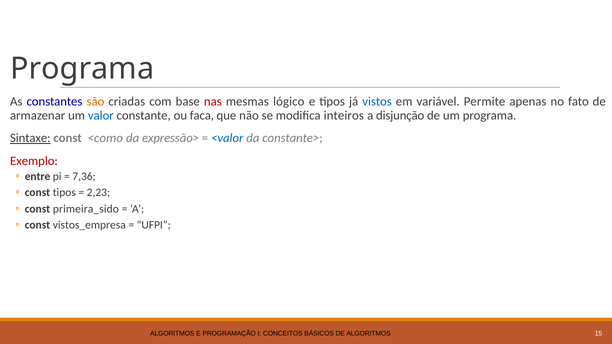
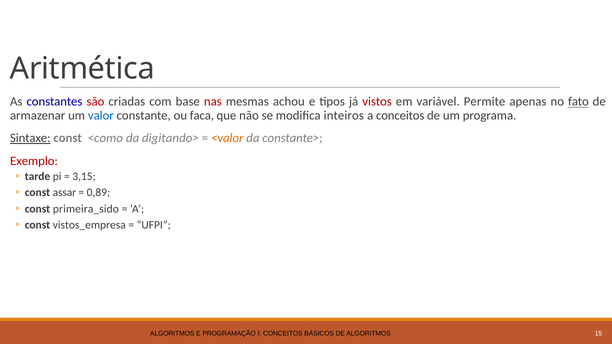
Programa: Programa -> Aritmética (82, 69)
são colour: orange -> red (95, 102)
lógico: lógico -> achou (289, 102)
vistos colour: blue -> red (377, 102)
fato underline: none -> present (578, 102)
a disjunção: disjunção -> conceitos (400, 116)
expressão>: expressão> -> digitando> (170, 138)
<valor colour: blue -> orange (227, 138)
entre: entre -> tarde (38, 177)
7,36: 7,36 -> 3,15 (84, 177)
const tipos: tipos -> assar (64, 193)
2,23: 2,23 -> 0,89 (98, 193)
